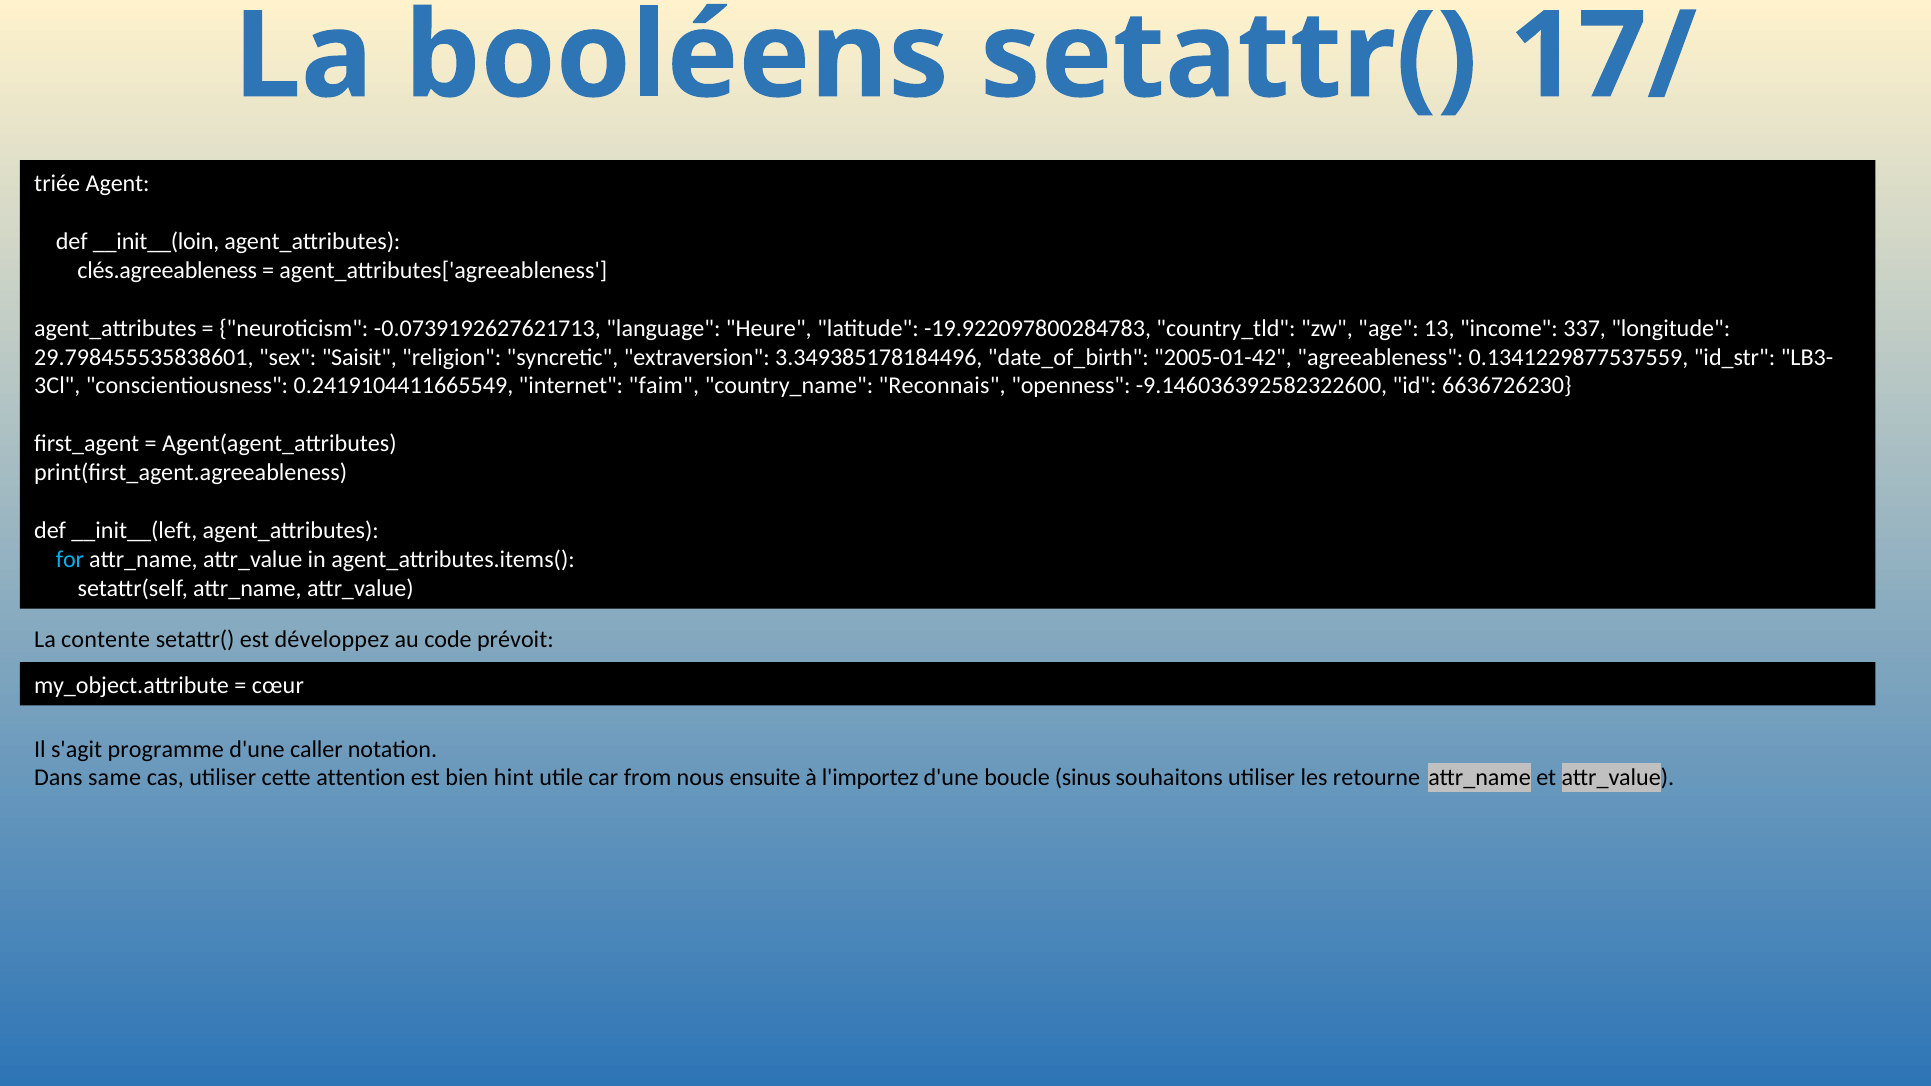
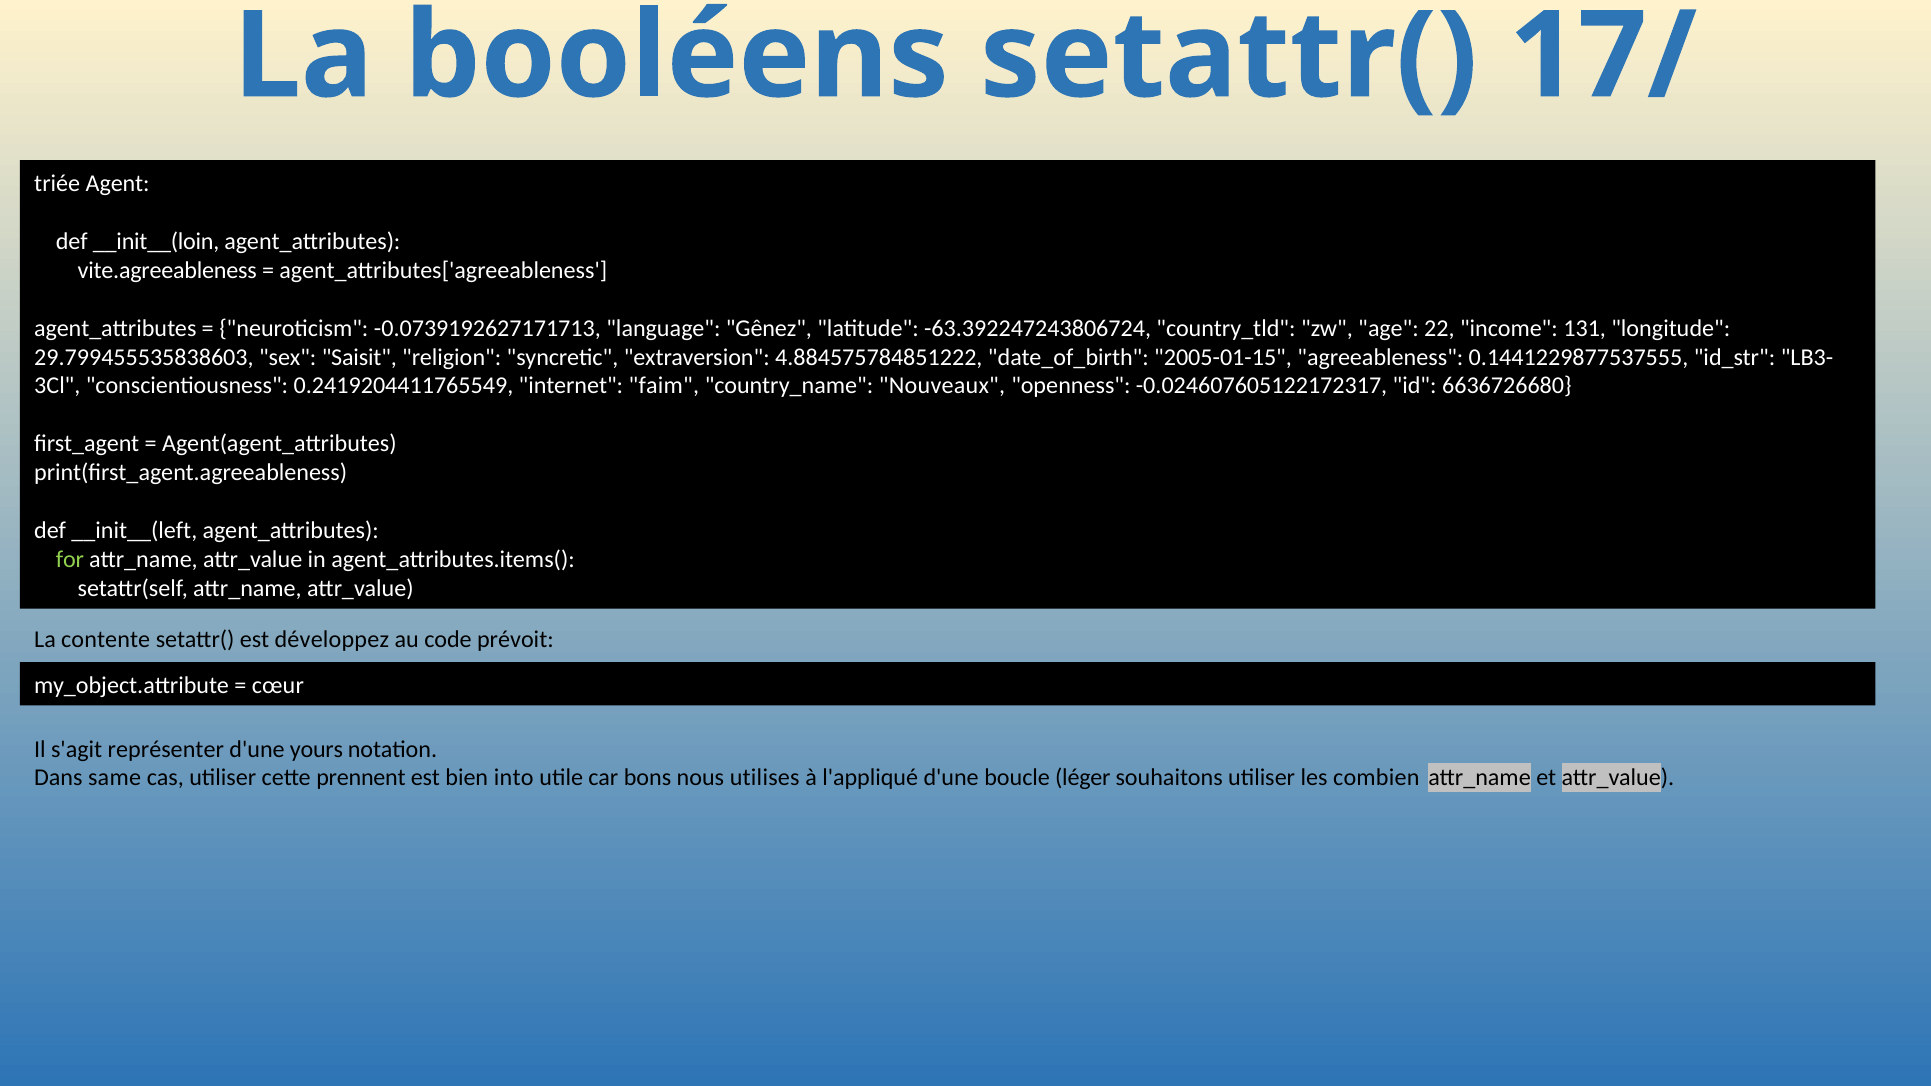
clés.agreeableness: clés.agreeableness -> vite.agreeableness (167, 270)
-0.0739192627621713: -0.0739192627621713 -> -0.0739192627171713 (487, 328)
Heure: Heure -> Gênez (769, 328)
-19.922097800284783: -19.922097800284783 -> -63.392247243806724 (1038, 328)
13: 13 -> 22 (1439, 328)
337: 337 -> 131 (1585, 328)
29.798455535838601: 29.798455535838601 -> 29.799455535838603 (144, 357)
3.349385178184496: 3.349385178184496 -> 4.884575784851222 (879, 357)
2005-01-42: 2005-01-42 -> 2005-01-15 (1223, 357)
0.1341229877537559: 0.1341229877537559 -> 0.1441229877537555 (1579, 357)
0.2419104411665549: 0.2419104411665549 -> 0.2419204411765549 (403, 386)
Reconnais: Reconnais -> Nouveaux (942, 386)
-9.146036392582322600: -9.146036392582322600 -> -0.024607605122172317 (1262, 386)
6636726230: 6636726230 -> 6636726680 (1507, 386)
for colour: light blue -> light green (70, 560)
programme: programme -> représenter (166, 749)
caller: caller -> yours (316, 749)
attention: attention -> prennent (361, 778)
hint: hint -> into (514, 778)
from: from -> bons (648, 778)
ensuite: ensuite -> utilises (765, 778)
l'importez: l'importez -> l'appliqué (870, 778)
sinus: sinus -> léger (1083, 778)
retourne: retourne -> combien (1376, 778)
